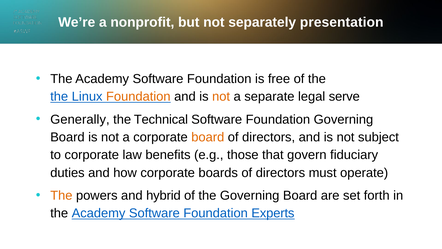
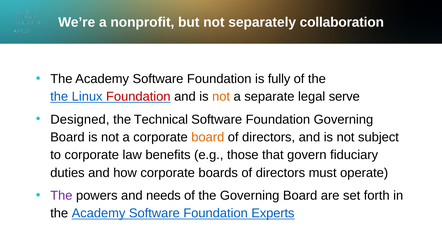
presentation: presentation -> collaboration (342, 22)
free: free -> fully (279, 79)
Foundation colour: orange -> red (138, 97)
Generally: Generally -> Designed (80, 119)
The colour: orange -> purple (61, 195)
hybrid: hybrid -> needs (163, 195)
